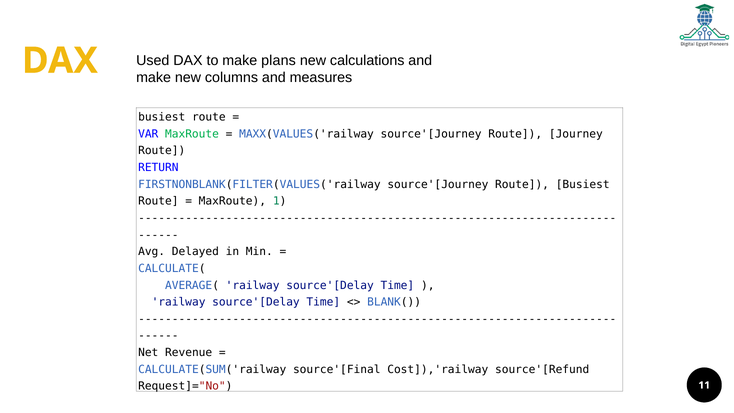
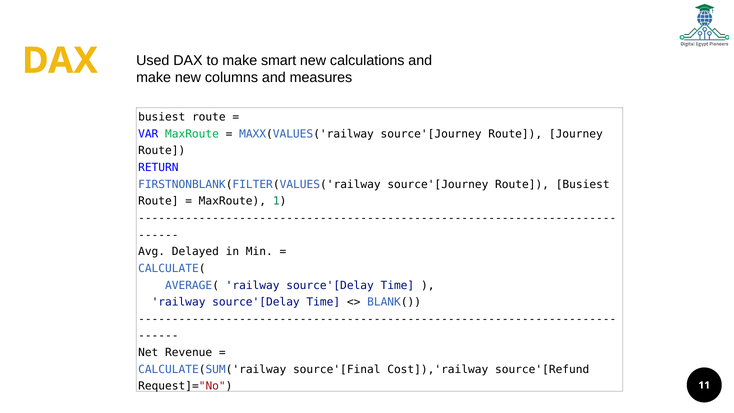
plans: plans -> smart (279, 61)
